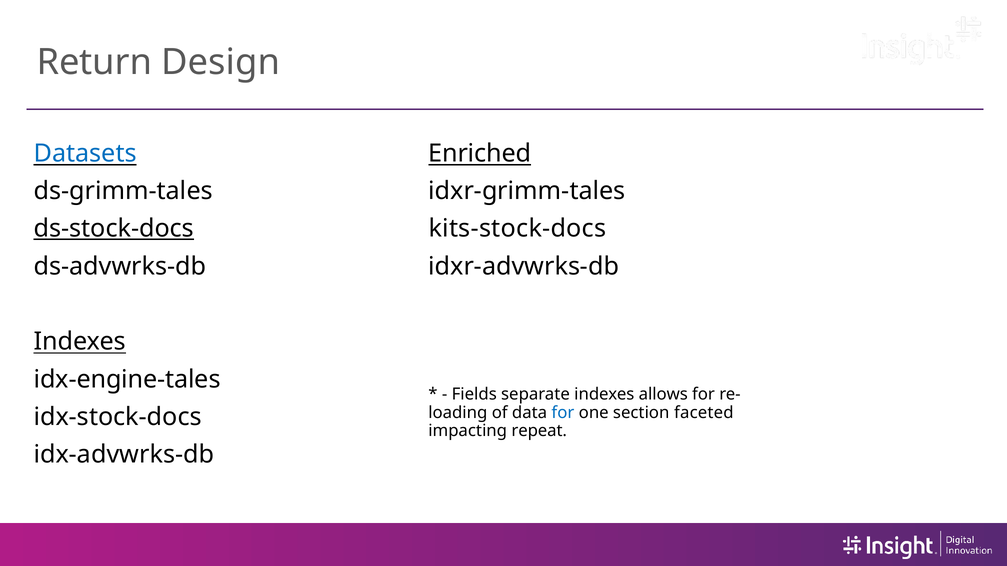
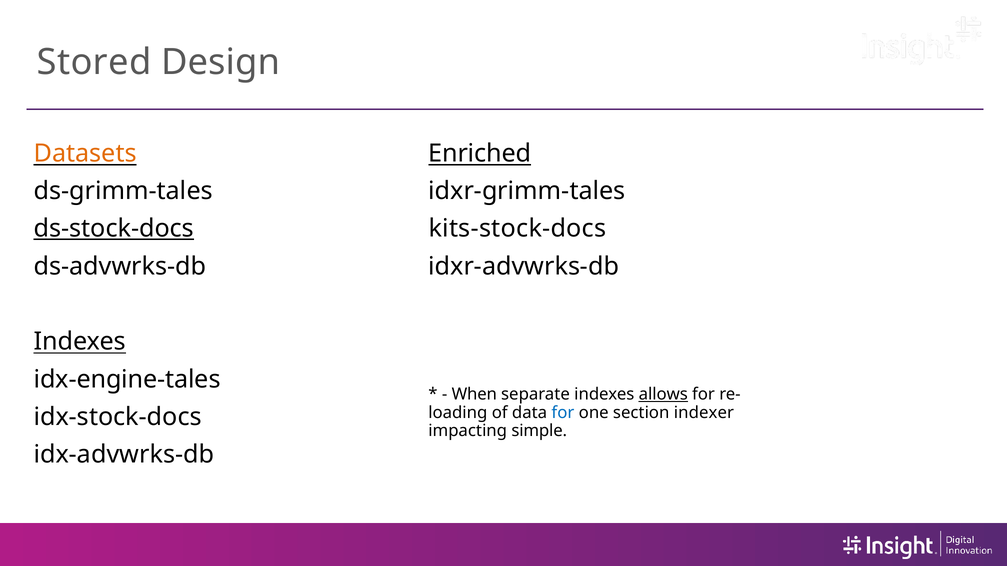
Return: Return -> Stored (94, 62)
Datasets colour: blue -> orange (85, 153)
Fields: Fields -> When (474, 395)
allows underline: none -> present (663, 395)
faceted: faceted -> indexer (704, 413)
repeat: repeat -> simple (539, 431)
